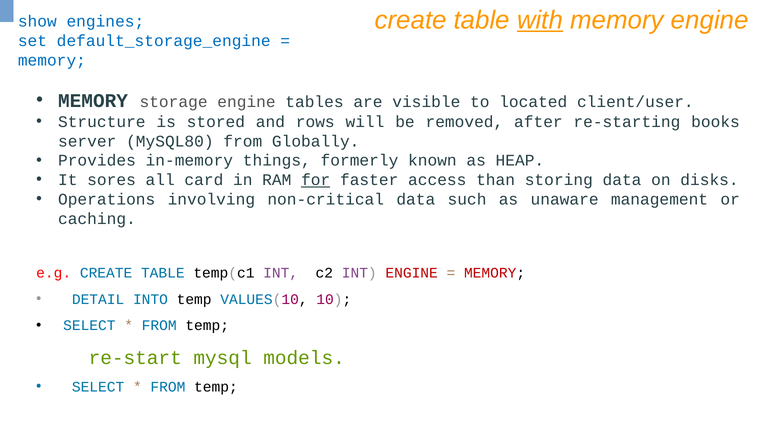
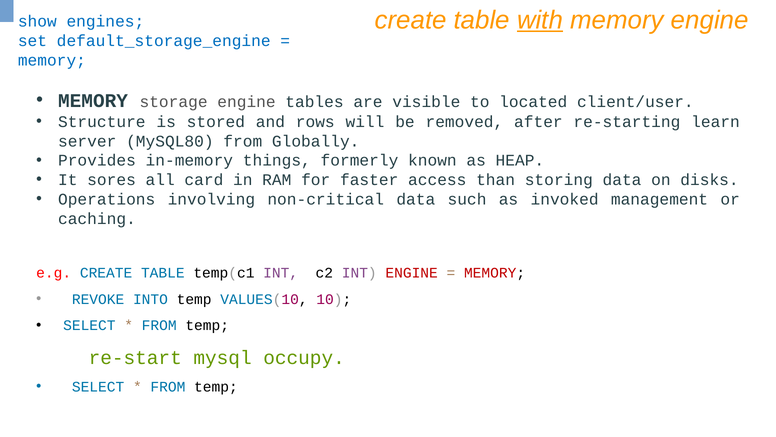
books: books -> learn (716, 122)
for underline: present -> none (316, 180)
unaware: unaware -> invoked (565, 199)
DETAIL: DETAIL -> REVOKE (98, 299)
models: models -> occupy (304, 358)
